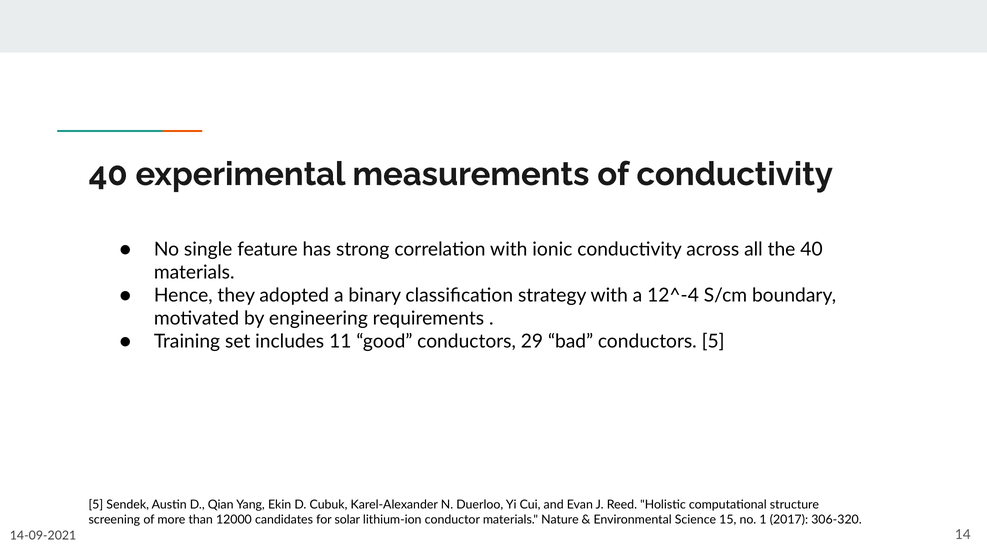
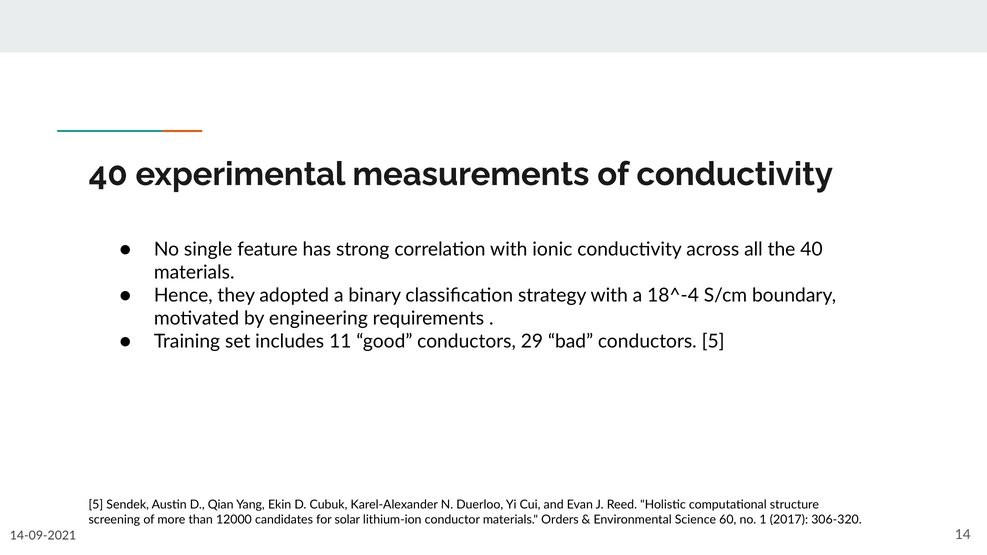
12^-4: 12^-4 -> 18^-4 (673, 296)
Nature: Nature -> Orders (560, 520)
15: 15 -> 60 (728, 520)
